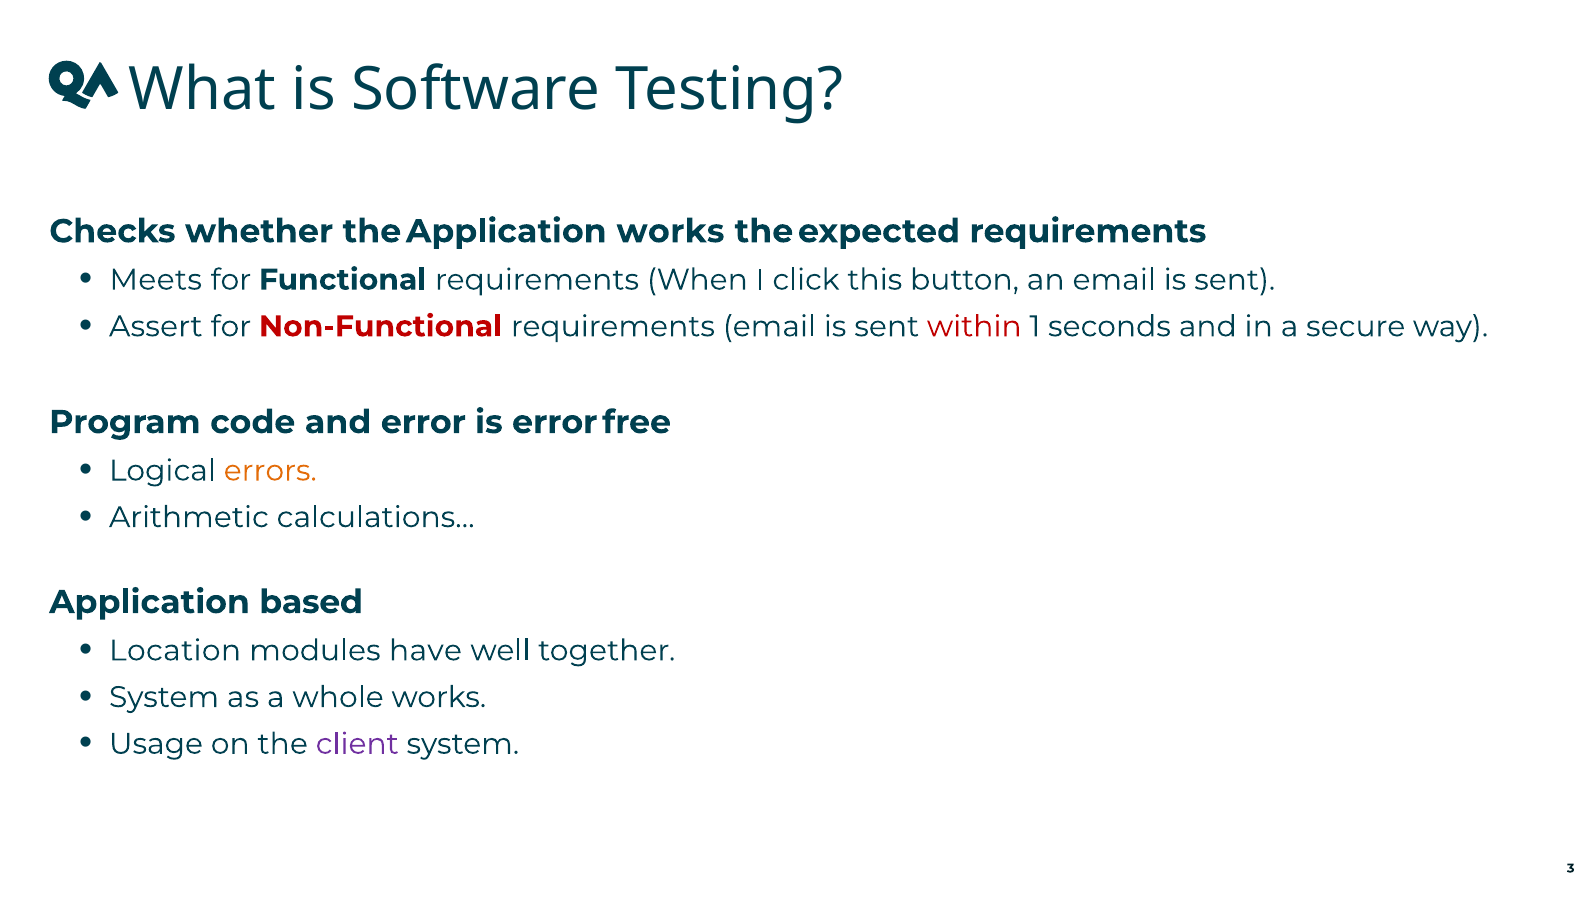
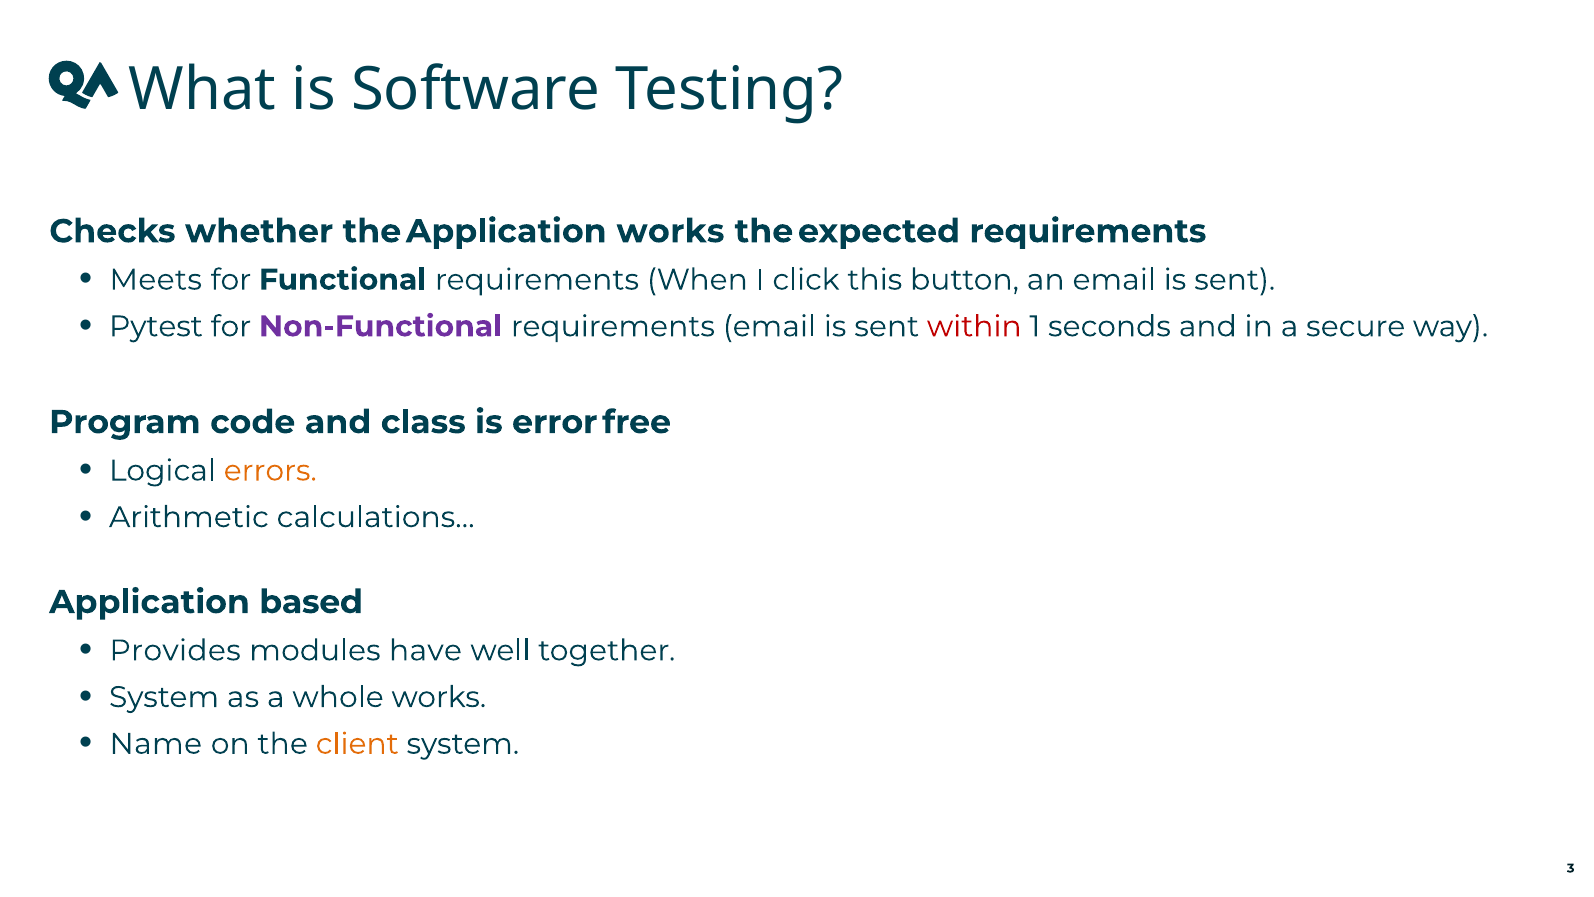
Assert: Assert -> Pytest (156, 326)
Non-Functional colour: red -> purple (381, 326)
and error: error -> class (423, 422)
Location: Location -> Provides (175, 650)
Usage: Usage -> Name (156, 744)
client colour: purple -> orange (357, 744)
